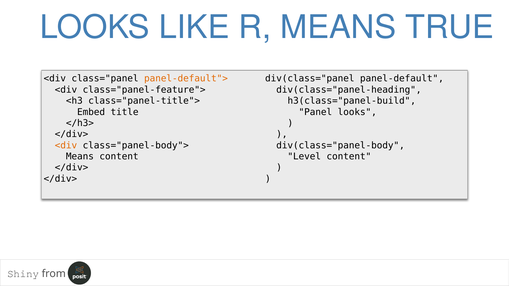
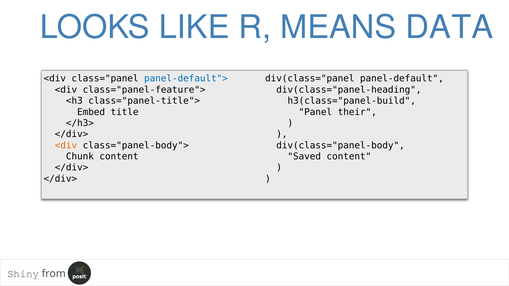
TRUE: TRUE -> DATA (449, 27)
panel-default"> colour: orange -> blue (186, 79)
Panel looks: looks -> their (357, 112)
Means: Means -> Chunk (80, 157)
Level: Level -> Saved (304, 157)
